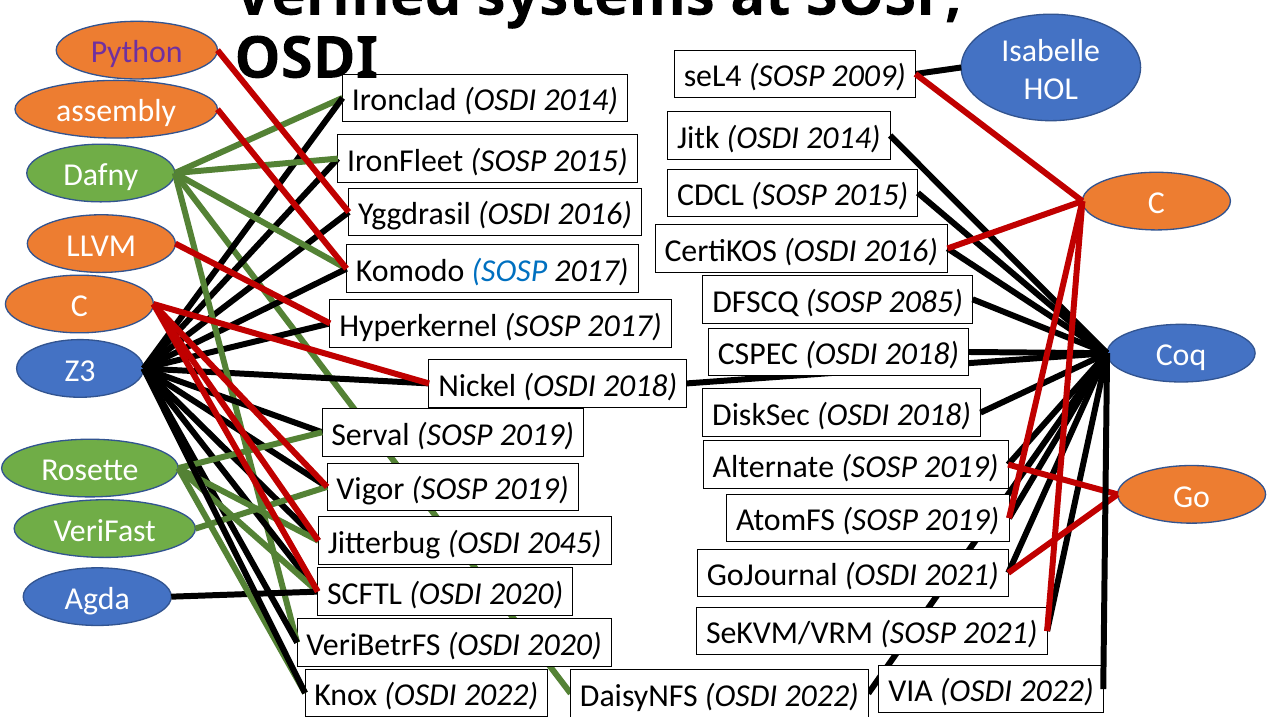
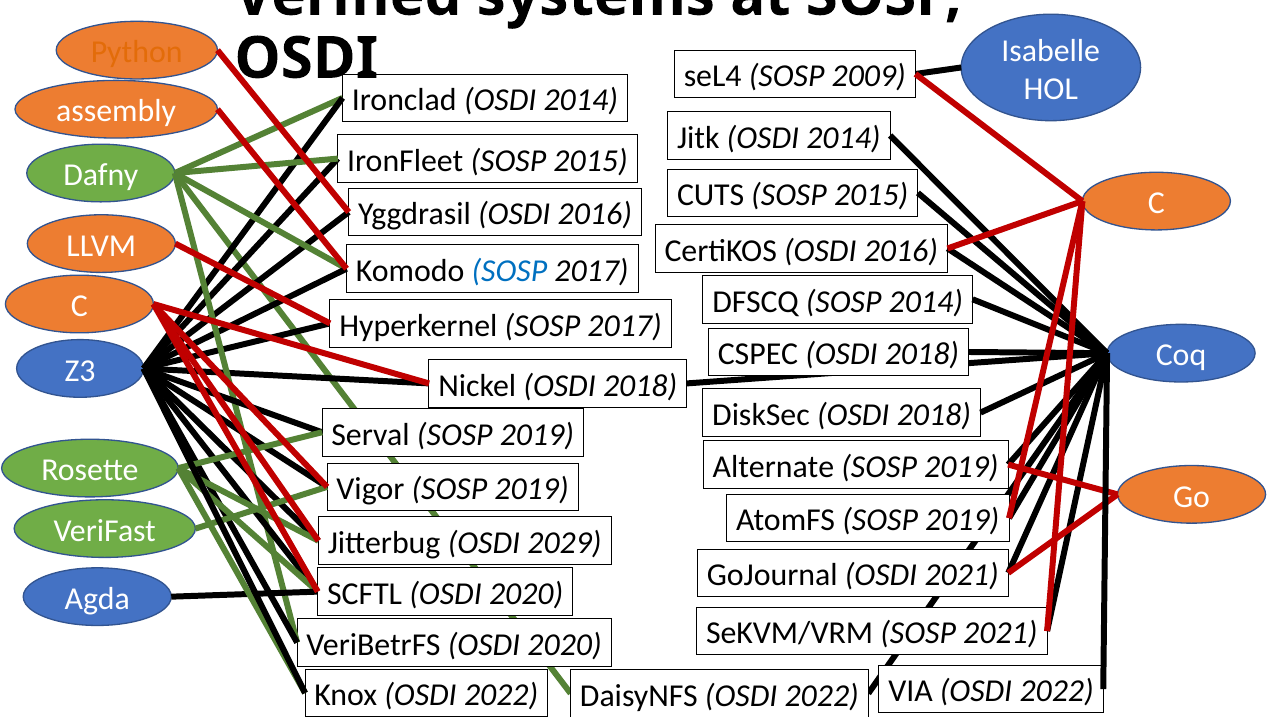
Python colour: purple -> orange (137, 52)
CDCL: CDCL -> CUTS (711, 195)
SOSP 2085: 2085 -> 2014 (926, 301)
2045: 2045 -> 2029 (564, 543)
